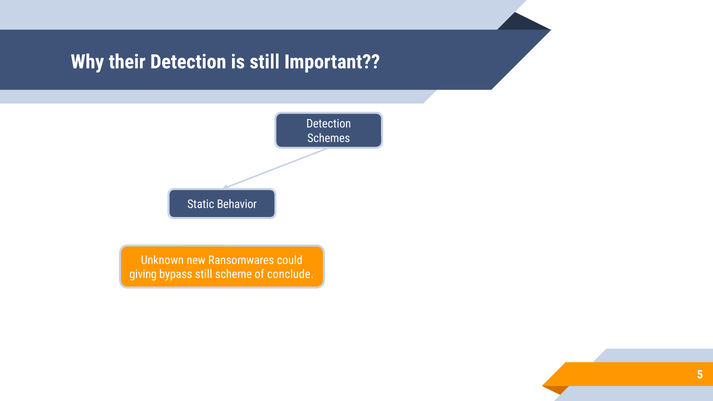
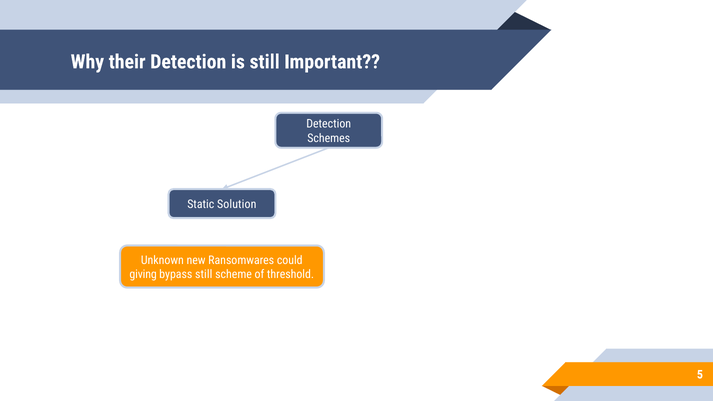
Behavior: Behavior -> Solution (237, 204)
conclude: conclude -> threshold (291, 275)
